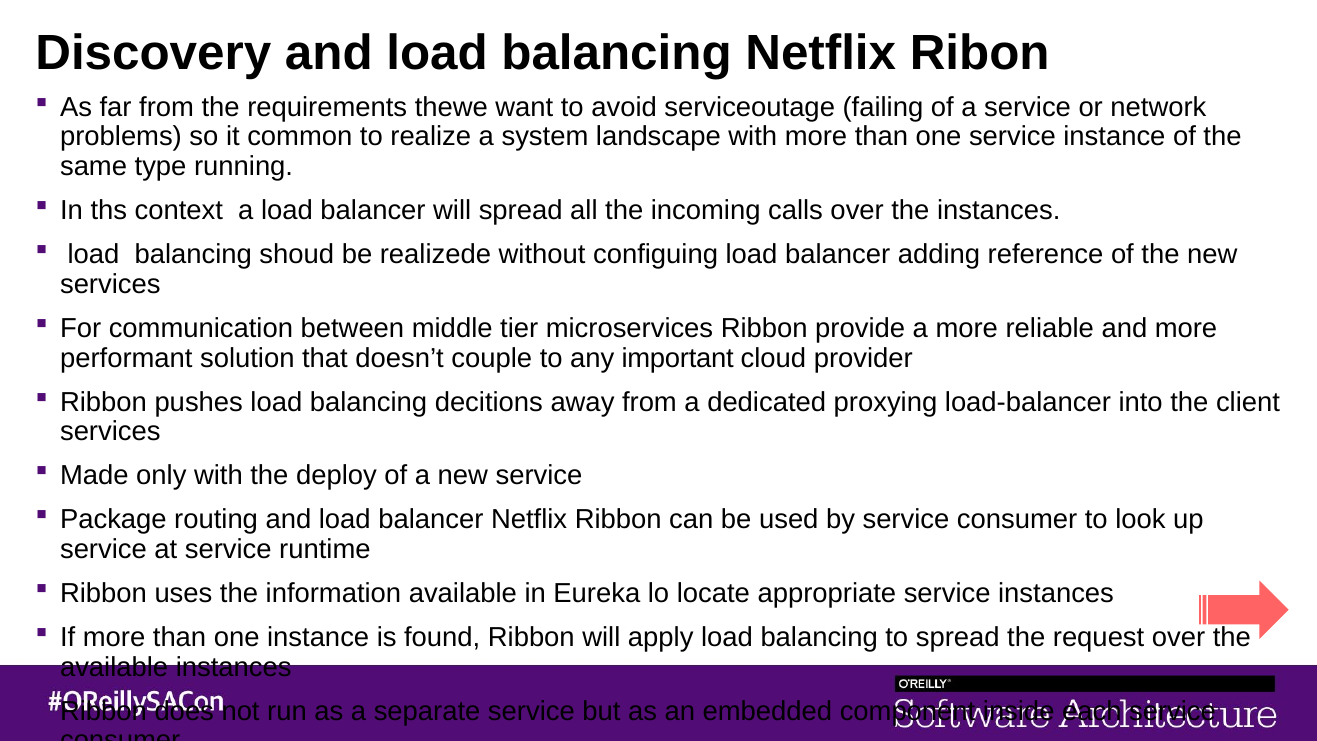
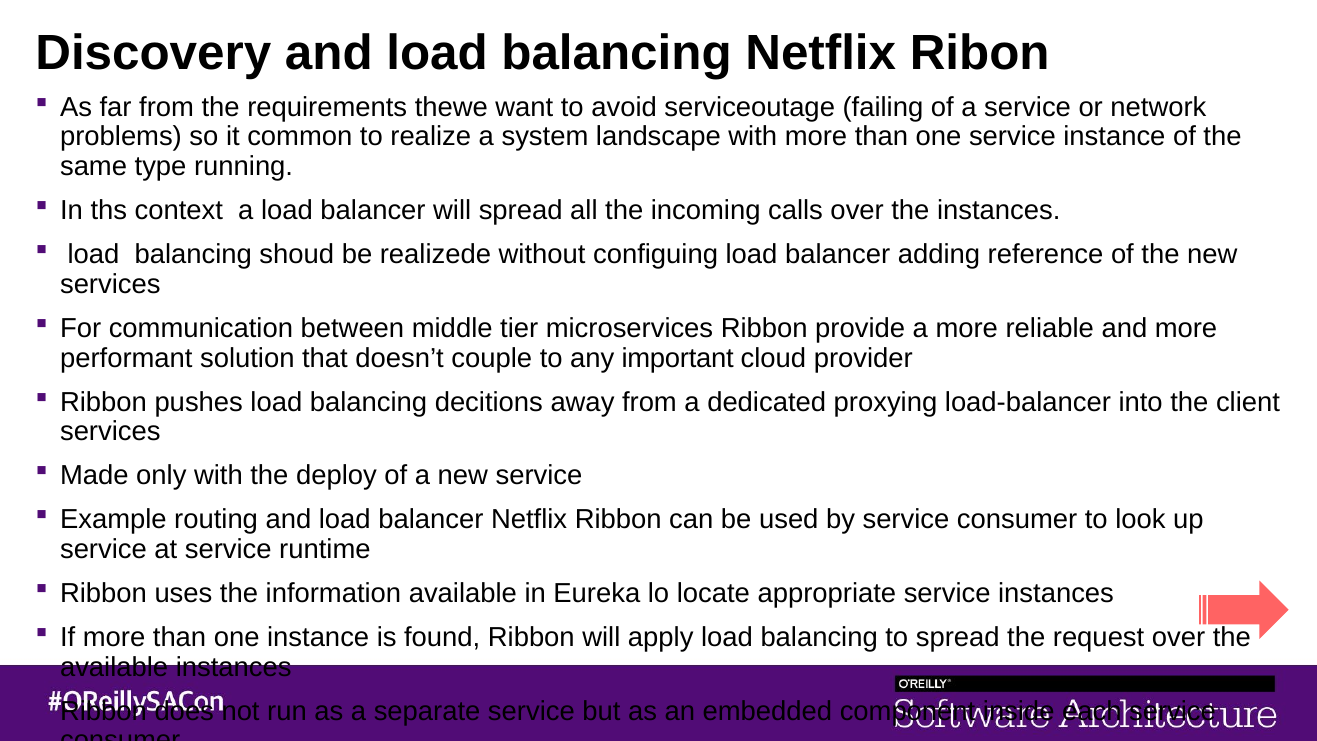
Package: Package -> Example (113, 520)
